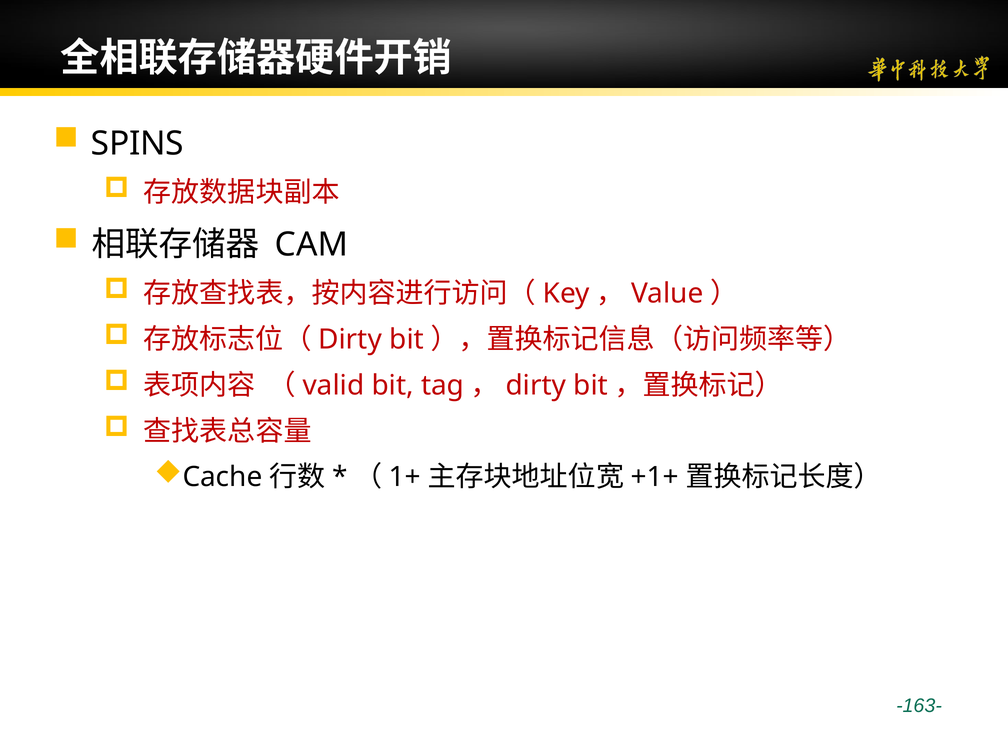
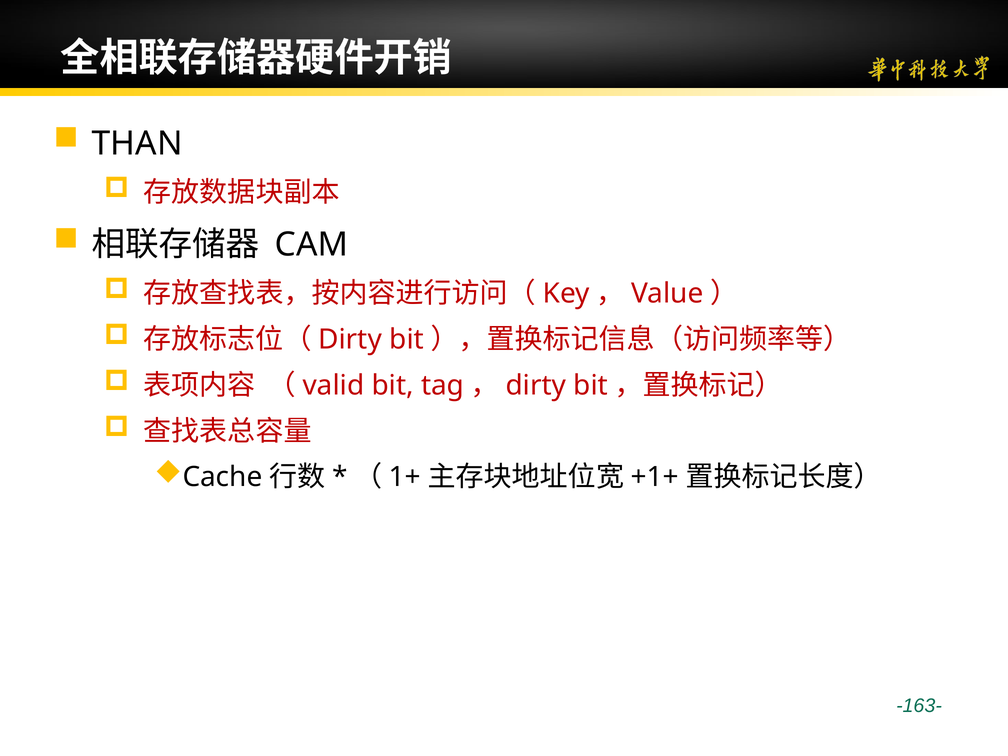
SPINS: SPINS -> THAN (137, 144)
